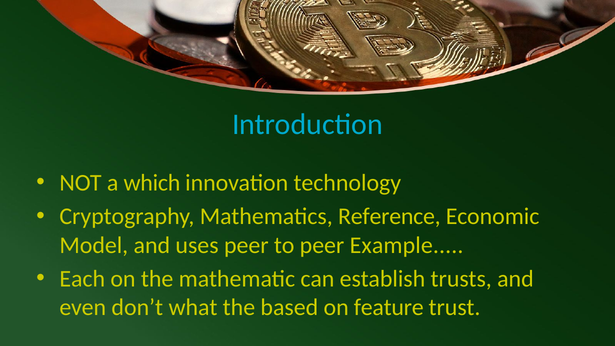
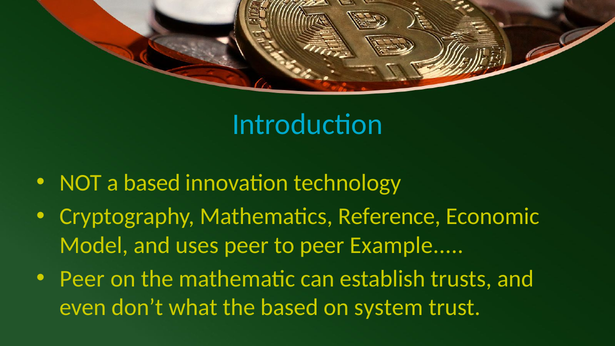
a which: which -> based (152, 183)
Each: Each -> Peer (82, 279)
feature: feature -> system (389, 307)
